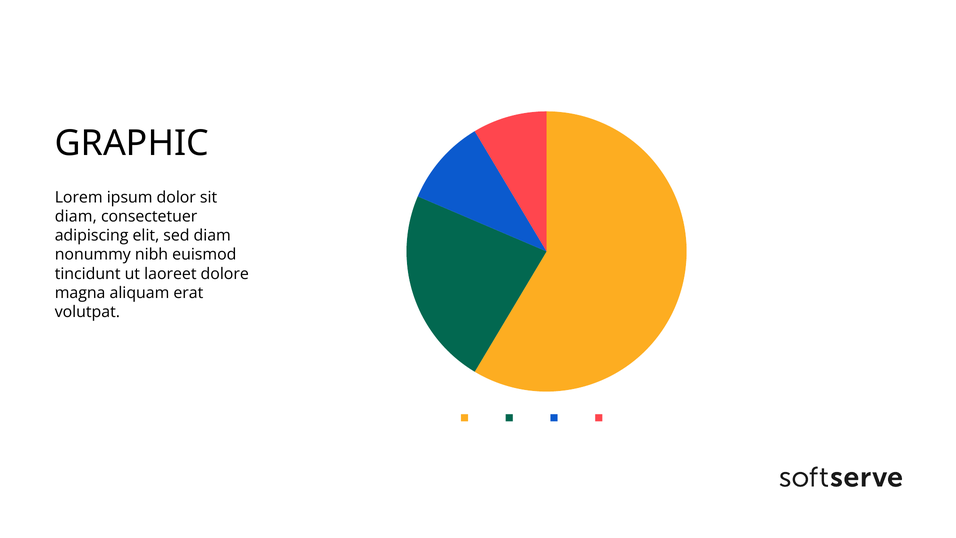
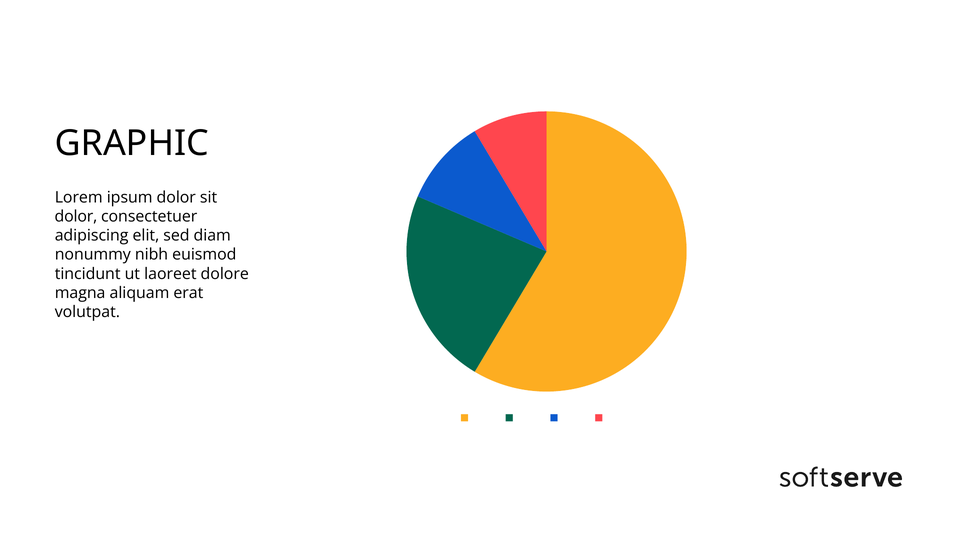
diam: diam -> dolor (76, 216)
